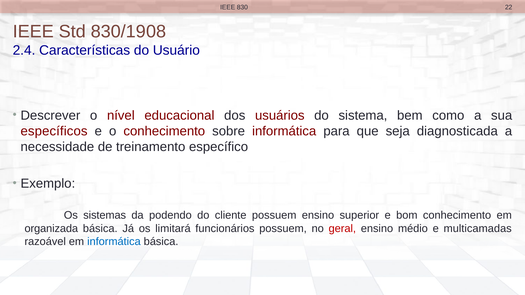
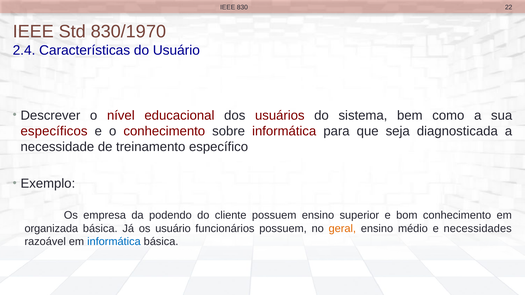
830/1908: 830/1908 -> 830/1970 (128, 32)
sistemas: sistemas -> empresa (105, 216)
os limitará: limitará -> usuário (173, 229)
geral colour: red -> orange (342, 229)
multicamadas: multicamadas -> necessidades (478, 229)
